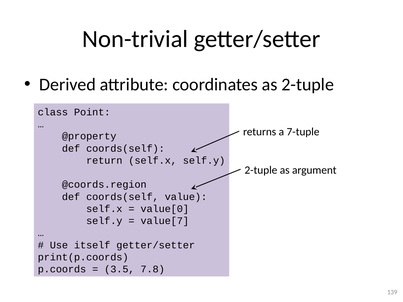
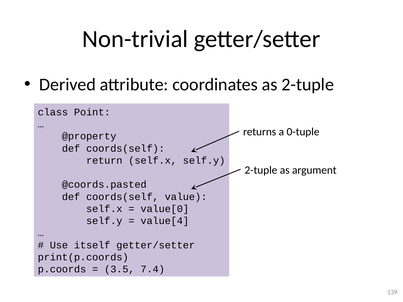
7-tuple: 7-tuple -> 0-tuple (303, 132)
@coords.region: @coords.region -> @coords.pasted (104, 185)
value[7: value[7 -> value[4 (165, 221)
7.8: 7.8 -> 7.4 (153, 269)
